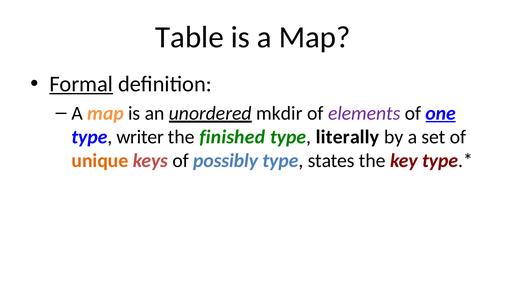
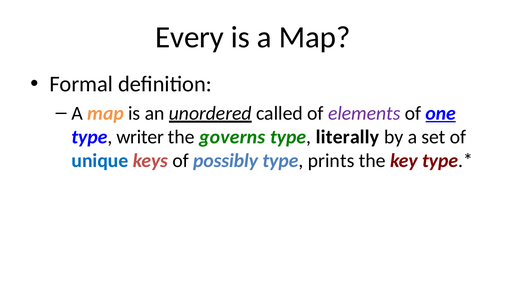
Table: Table -> Every (190, 37)
Formal underline: present -> none (81, 84)
mkdir: mkdir -> called (279, 113)
finished: finished -> governs (232, 137)
unique colour: orange -> blue (100, 160)
states: states -> prints (331, 160)
